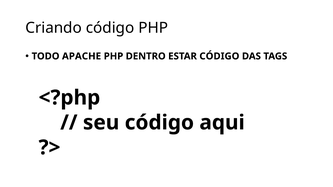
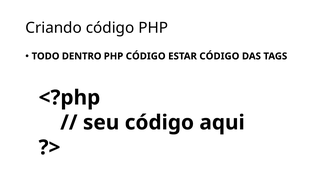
APACHE: APACHE -> DENTRO (82, 56)
PHP DENTRO: DENTRO -> CÓDIGO (146, 56)
